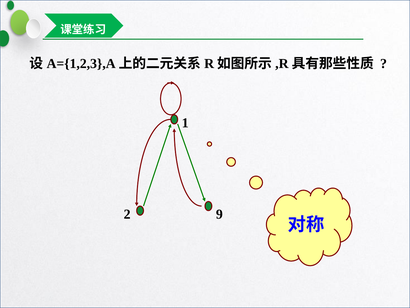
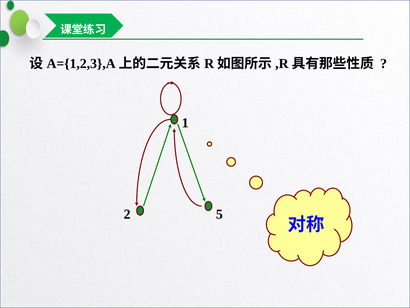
9: 9 -> 5 (219, 214)
